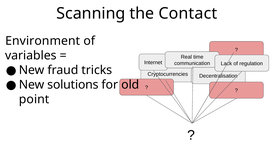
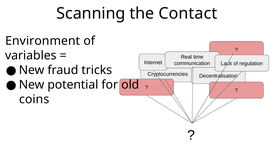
solutions: solutions -> potential (73, 85)
point: point -> coins (34, 99)
